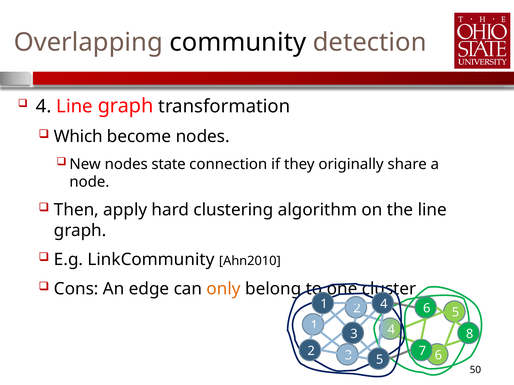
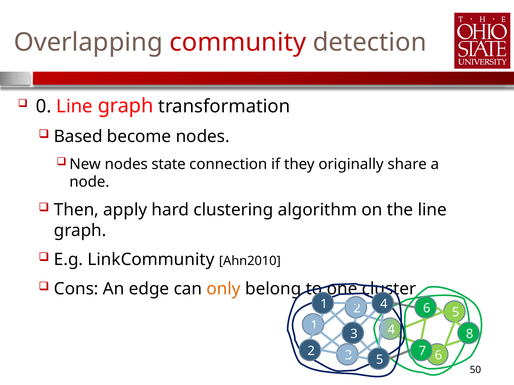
community colour: black -> red (238, 42)
4: 4 -> 0 (44, 106)
Which: Which -> Based (78, 137)
